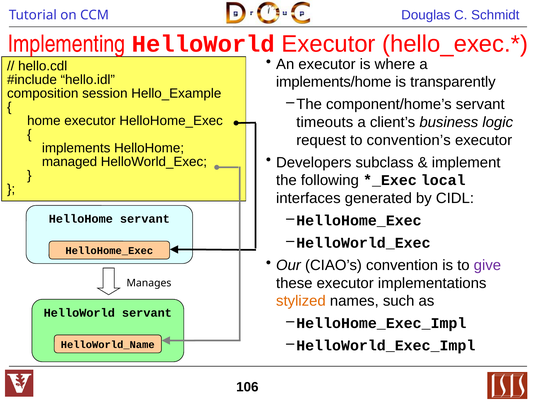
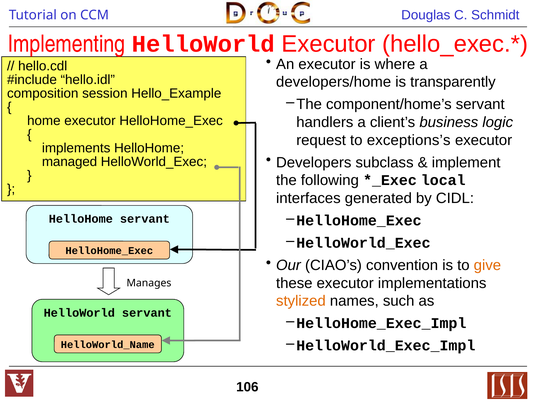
implements/home: implements/home -> developers/home (334, 82)
timeouts: timeouts -> handlers (325, 122)
convention’s: convention’s -> exceptions’s (409, 140)
give colour: purple -> orange (487, 265)
